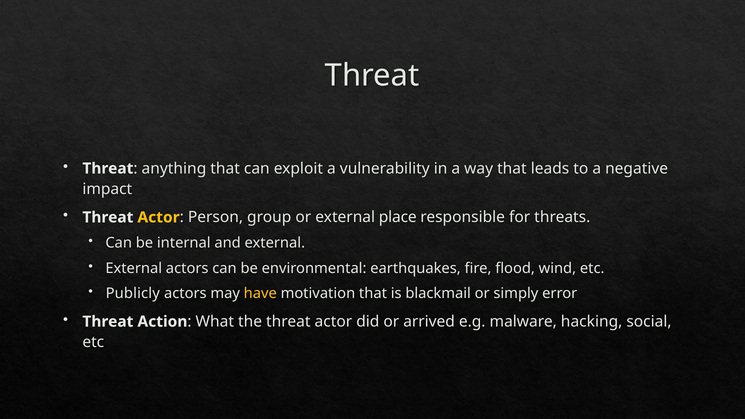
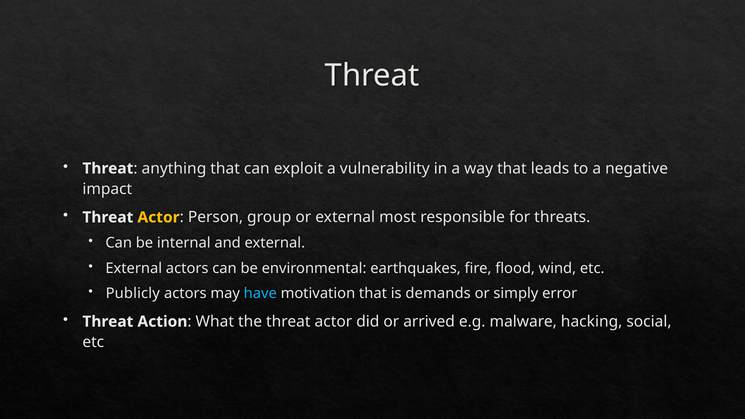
place: place -> most (398, 217)
have colour: yellow -> light blue (260, 294)
blackmail: blackmail -> demands (438, 294)
